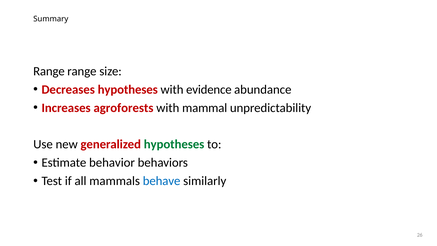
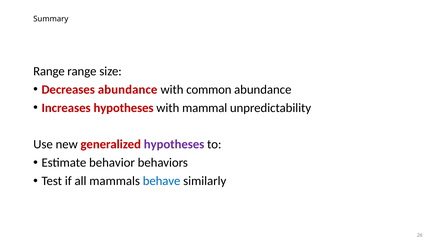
Decreases hypotheses: hypotheses -> abundance (128, 89)
evidence: evidence -> common (209, 89)
Increases agroforests: agroforests -> hypotheses (124, 108)
hypotheses colour: green -> purple (174, 144)
